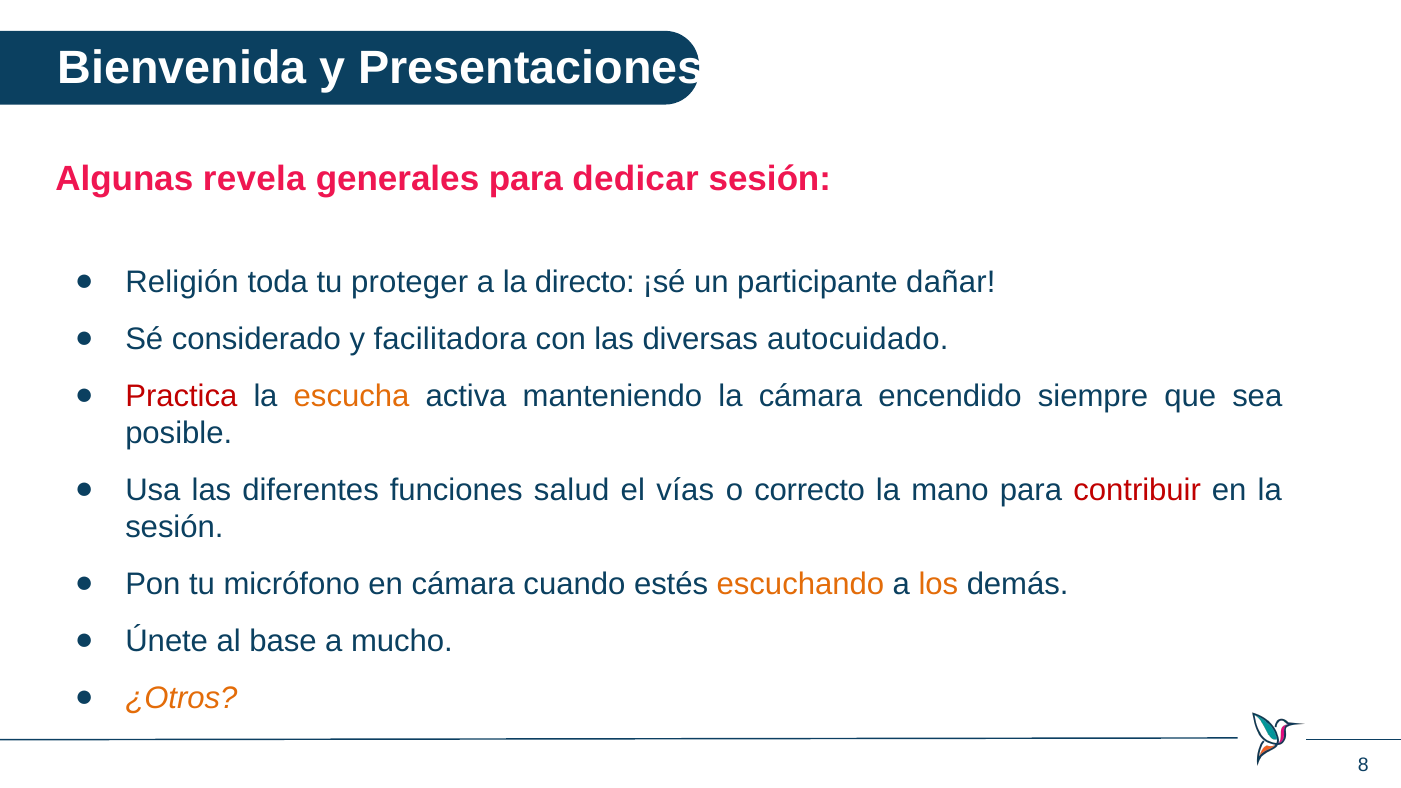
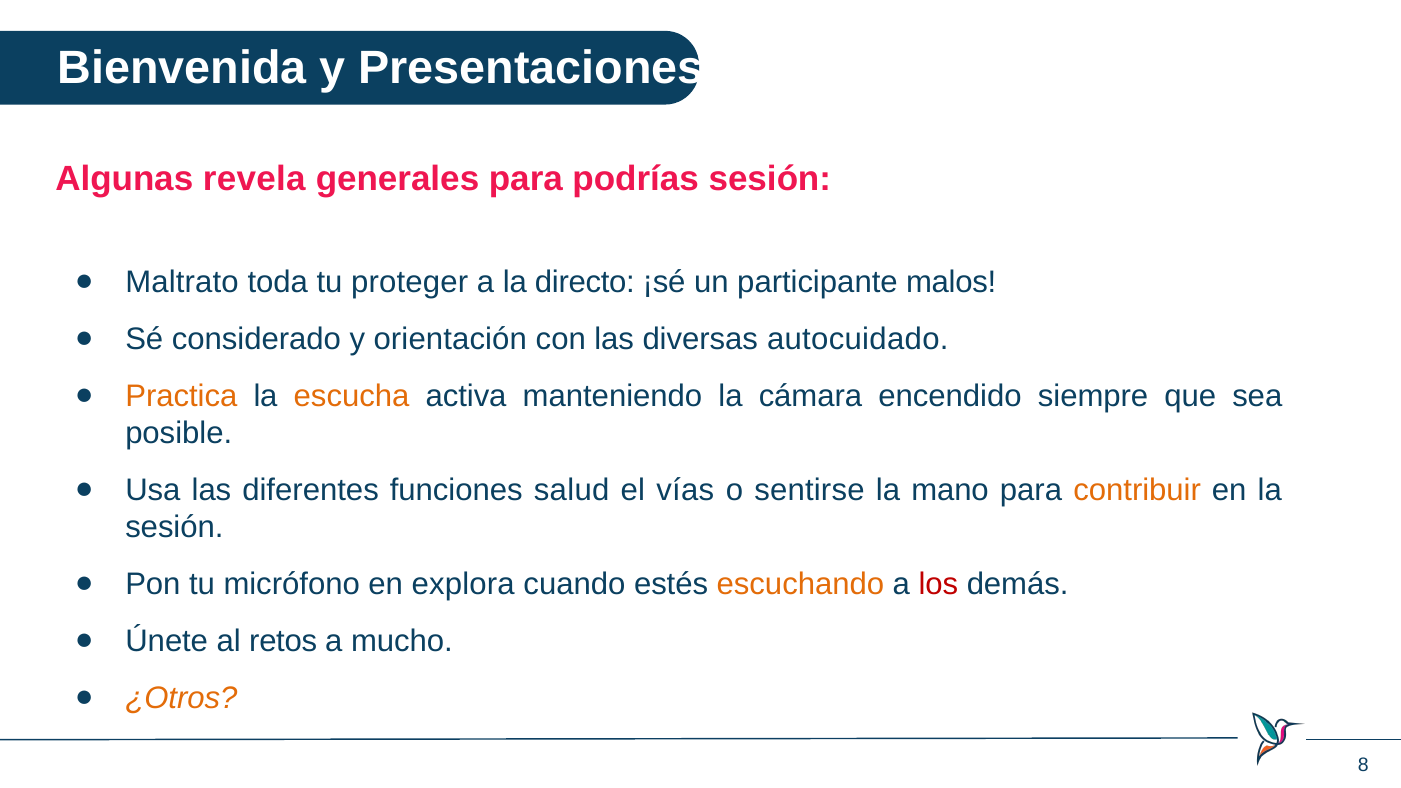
dedicar: dedicar -> podrías (636, 179)
Religión: Religión -> Maltrato (182, 283)
dañar: dañar -> malos (951, 283)
facilitadora: facilitadora -> orientación (450, 339)
Practica colour: red -> orange (181, 396)
correcto: correcto -> sentirse (809, 490)
contribuir colour: red -> orange (1137, 490)
en cámara: cámara -> explora (463, 584)
los colour: orange -> red (938, 584)
base: base -> retos (283, 641)
